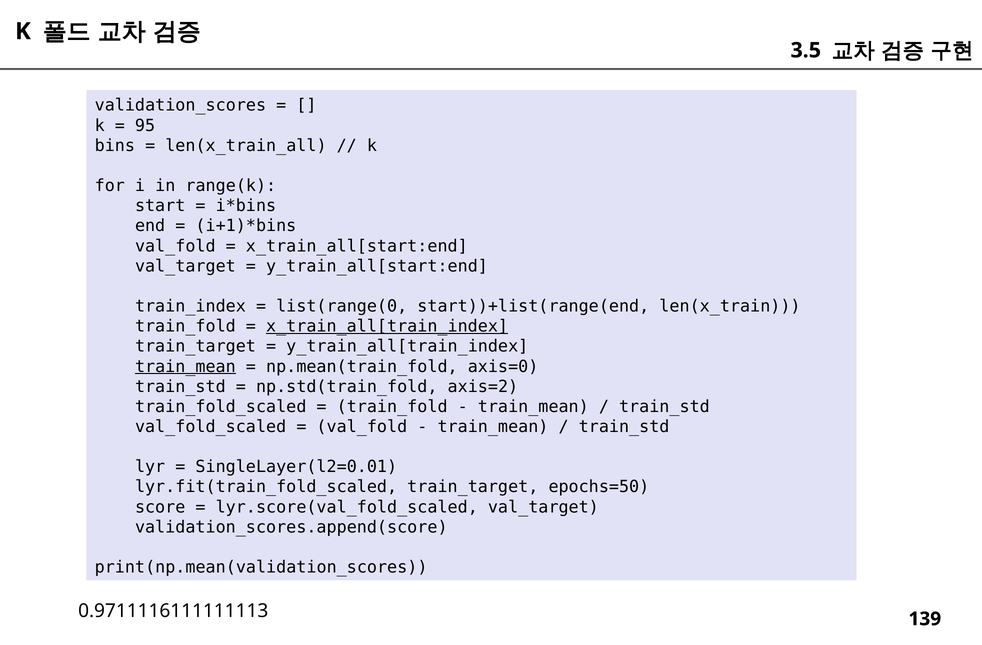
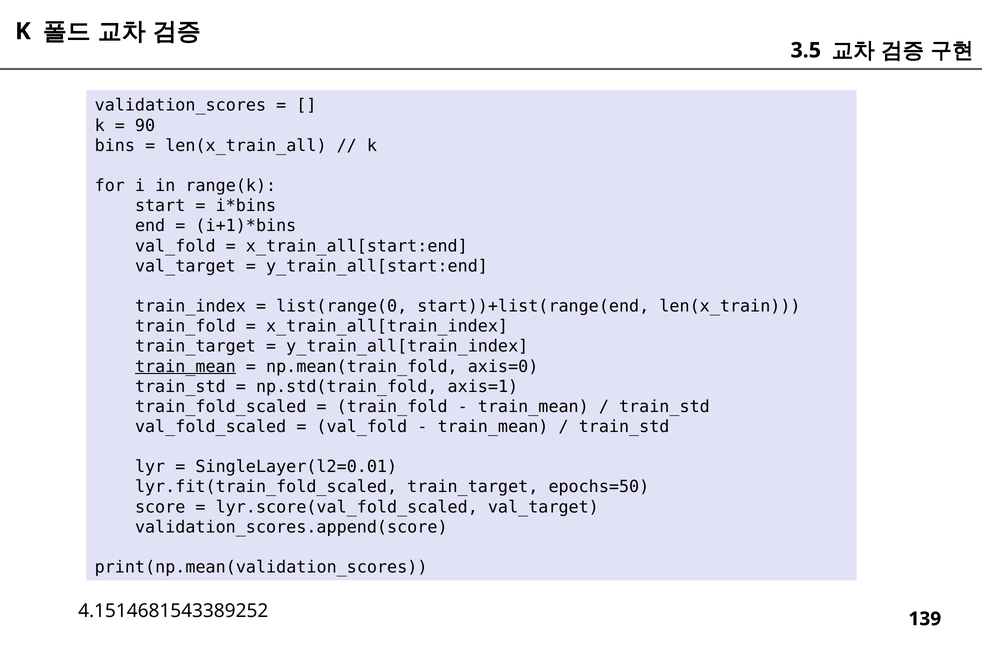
95: 95 -> 90 (145, 126)
x_train_all[train_index underline: present -> none (387, 326)
axis=2: axis=2 -> axis=1 (483, 387)
0.9711116111111113: 0.9711116111111113 -> 4.1514681543389252 (173, 611)
